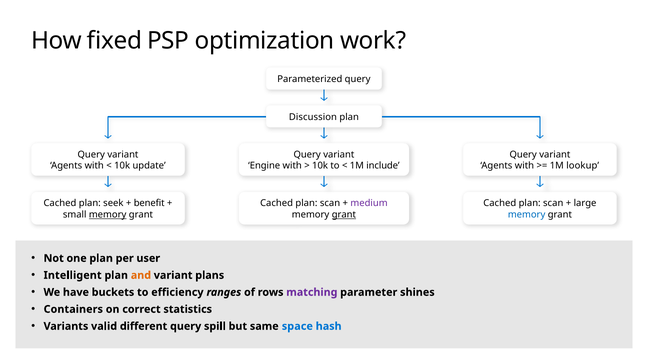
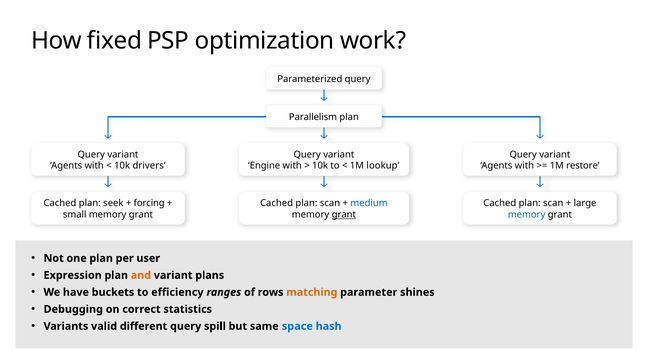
Discussion: Discussion -> Parallelism (313, 117)
update: update -> drivers (149, 166)
include: include -> lookup (383, 166)
lookup: lookup -> restore (583, 166)
benefit: benefit -> forcing (149, 203)
medium colour: purple -> blue (369, 203)
memory underline: present -> none (108, 215)
Intelligent: Intelligent -> Expression (73, 276)
matching colour: purple -> orange (312, 293)
Containers: Containers -> Debugging (73, 310)
